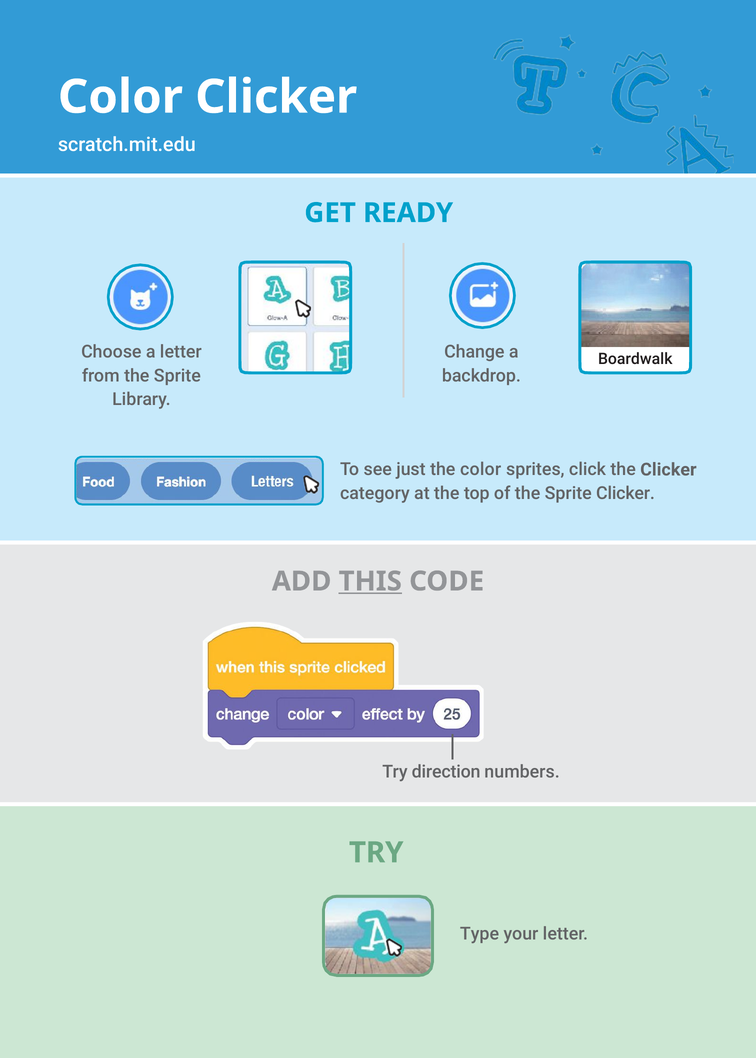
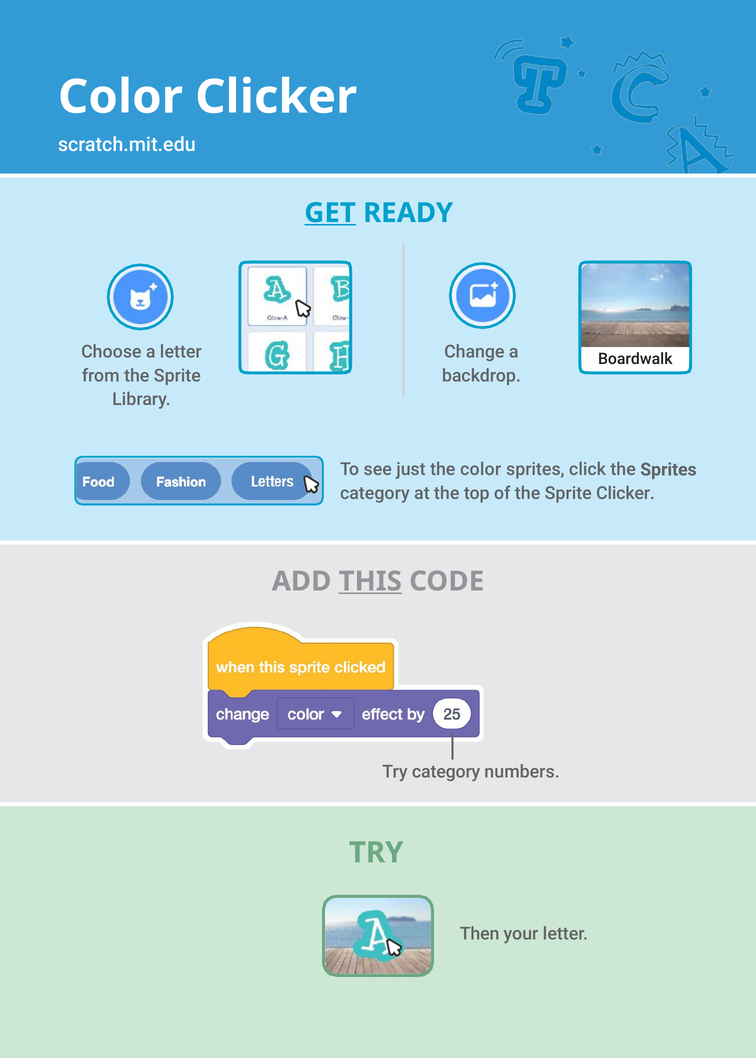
GET underline: none -> present (330, 213)
the Clicker: Clicker -> Sprites (668, 470)
Try direction: direction -> category (446, 772)
Type: Type -> Then (480, 935)
